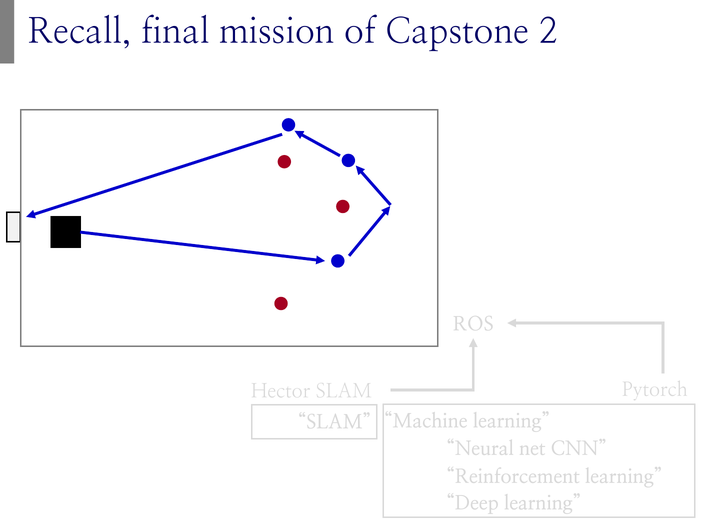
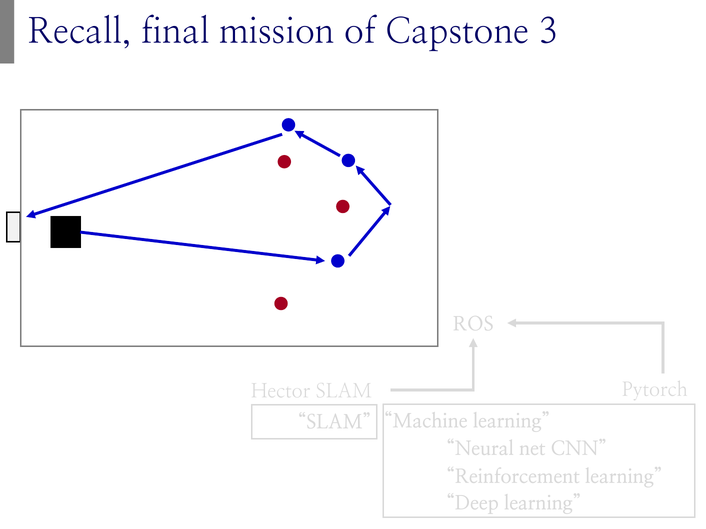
2: 2 -> 3 (548, 31)
